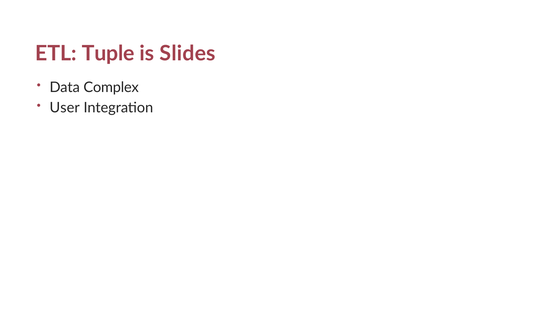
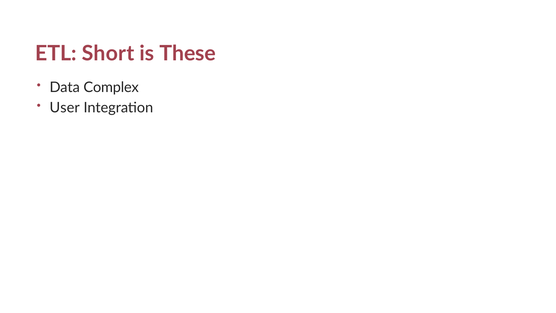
Tuple: Tuple -> Short (108, 54)
Slides: Slides -> These (188, 54)
